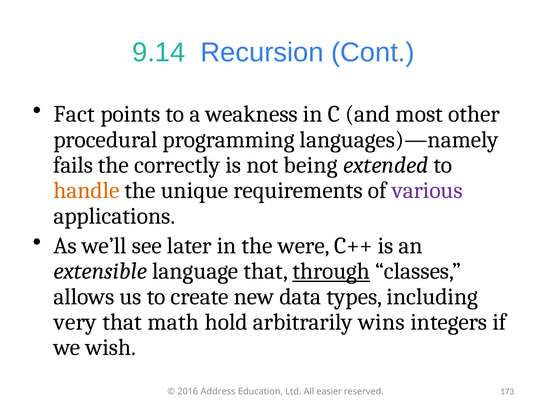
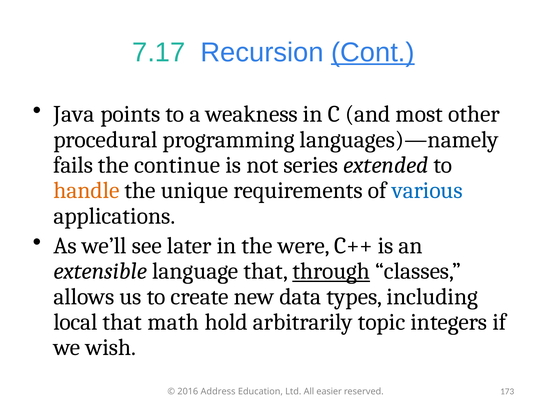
9.14: 9.14 -> 7.17 (159, 53)
Cont underline: none -> present (373, 53)
Fact: Fact -> Java (74, 114)
correctly: correctly -> continue (177, 165)
being: being -> series (311, 165)
various colour: purple -> blue (427, 191)
very: very -> local (75, 322)
wins: wins -> topic (381, 322)
